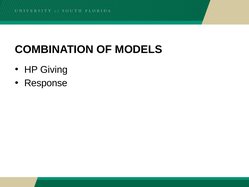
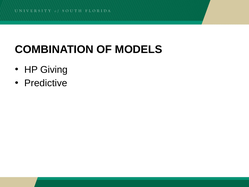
Response: Response -> Predictive (46, 83)
